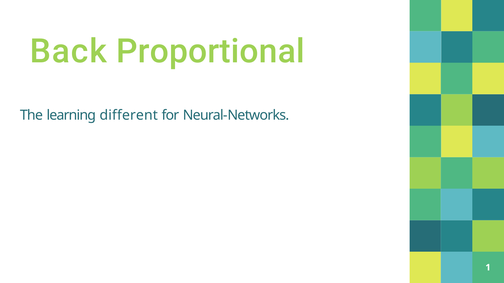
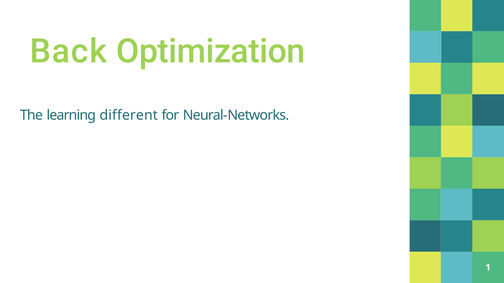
Proportional: Proportional -> Optimization (211, 51)
